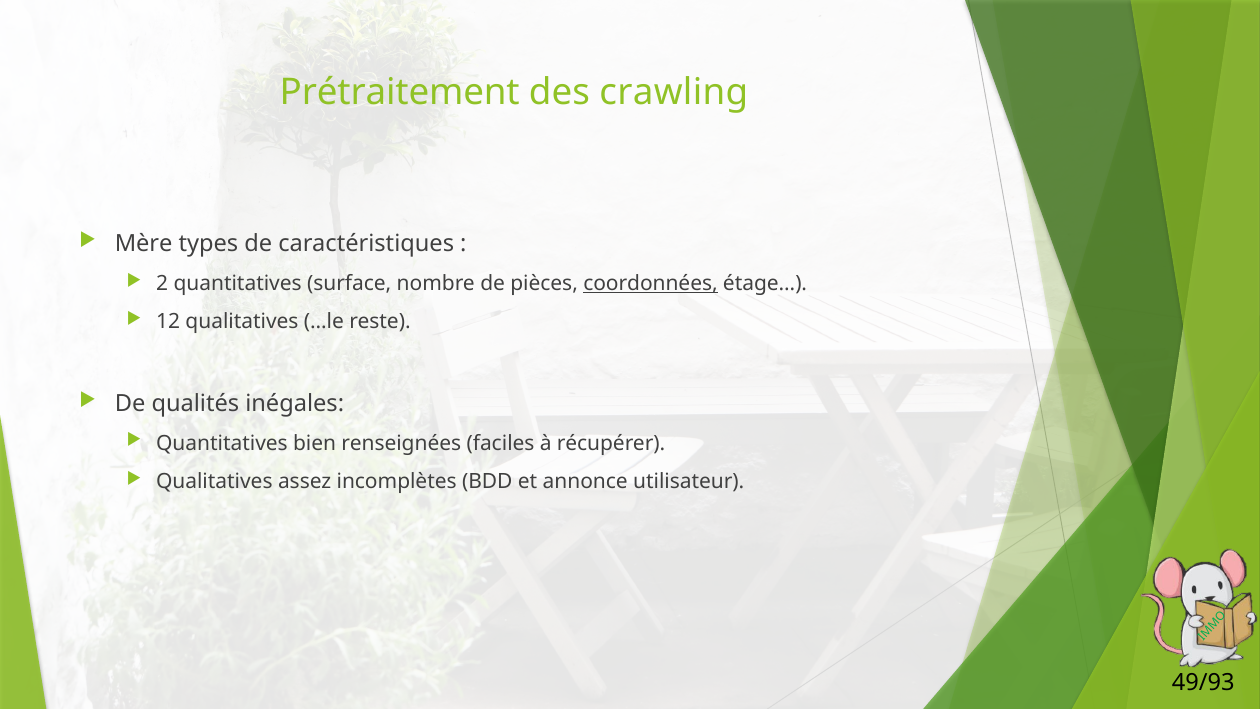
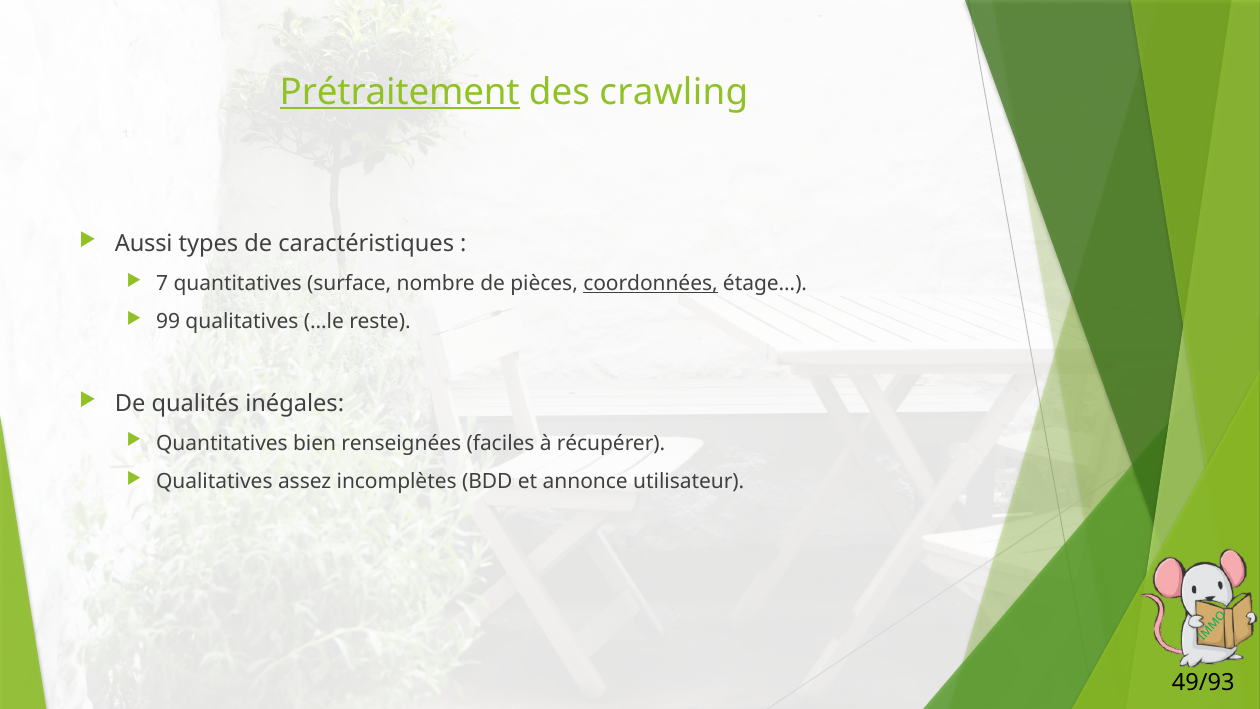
Prétraitement underline: none -> present (400, 92)
Mère: Mère -> Aussi (144, 244)
2: 2 -> 7 (162, 284)
12: 12 -> 99 (168, 322)
